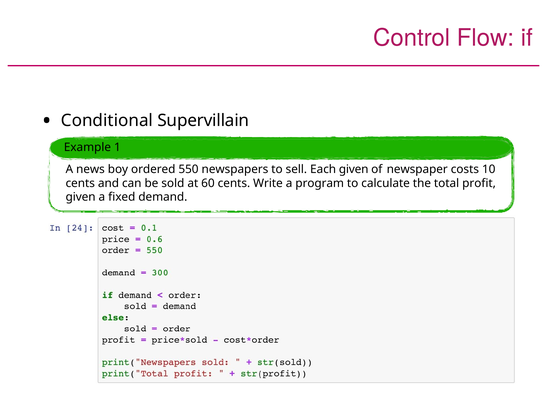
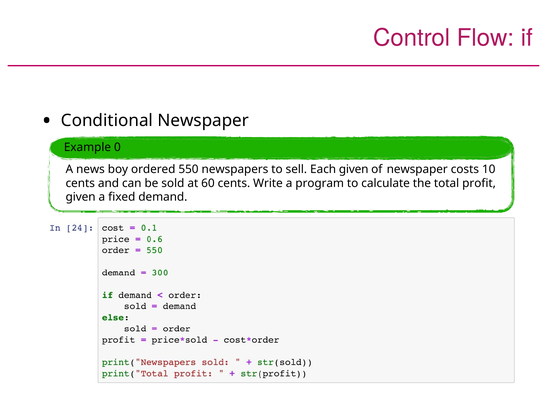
Conditional Supervillain: Supervillain -> Newspaper (203, 121)
1: 1 -> 0 (117, 147)
